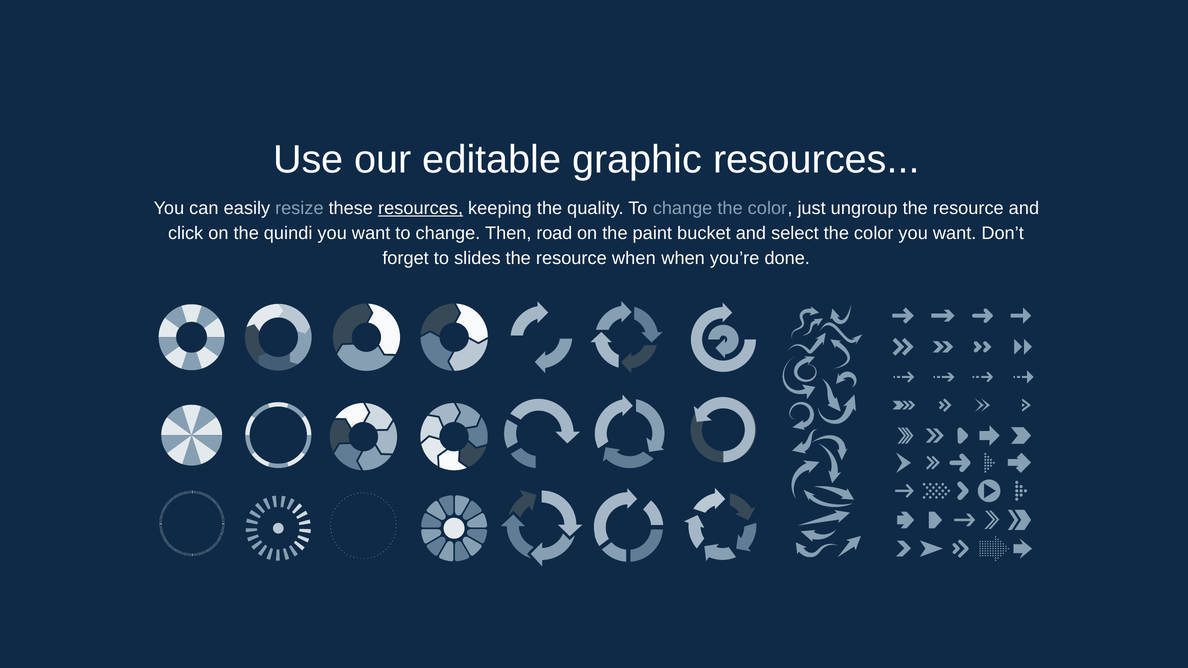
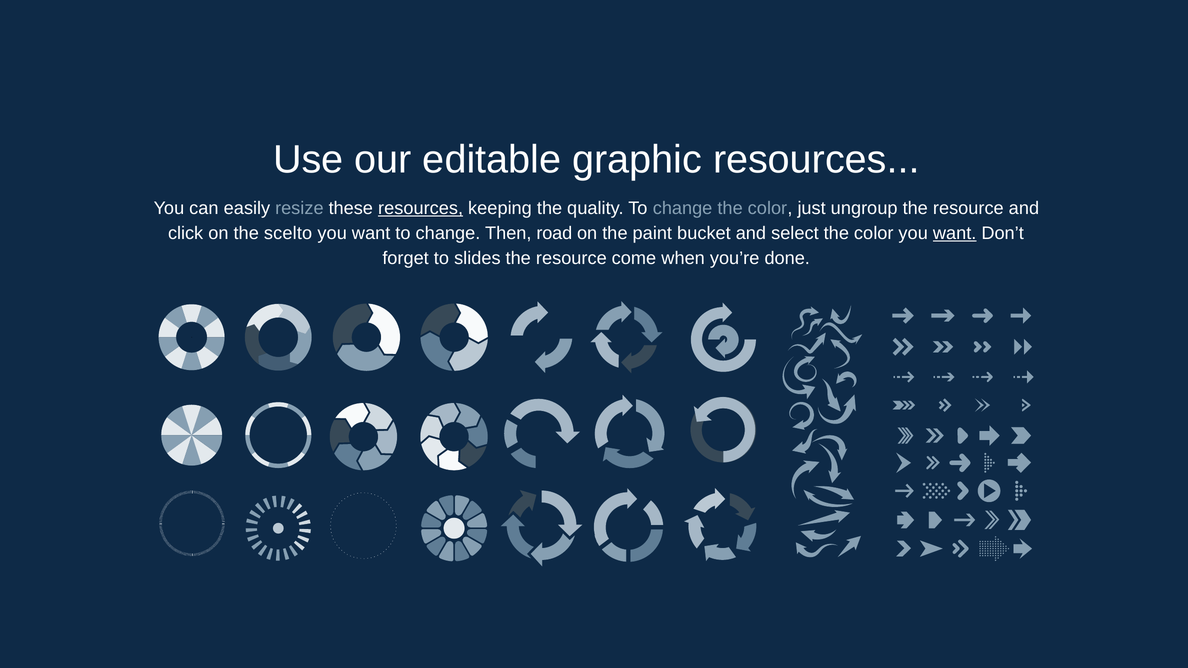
quindi: quindi -> scelto (288, 233)
want underline: none -> present (955, 233)
resource when: when -> come (634, 259)
